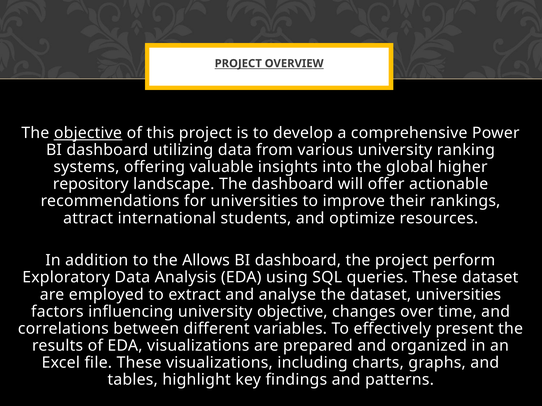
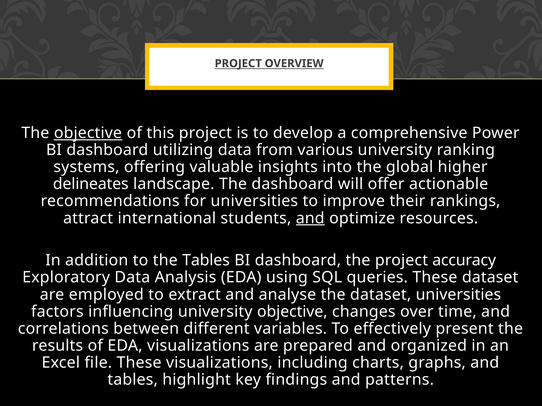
repository: repository -> delineates (91, 184)
and underline: none -> present (310, 218)
the Allows: Allows -> Tables (206, 261)
perform: perform -> accuracy (464, 261)
